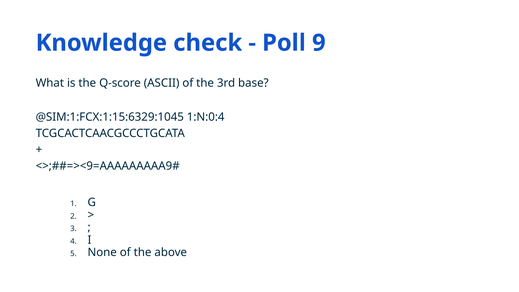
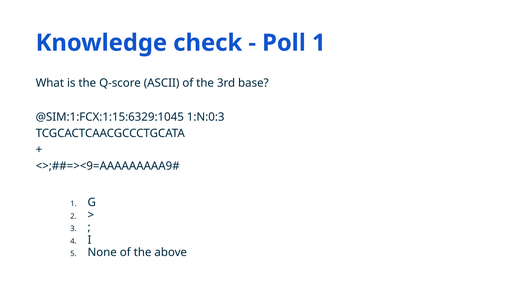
Poll 9: 9 -> 1 (319, 43)
1:N:0:4: 1:N:0:4 -> 1:N:0:3 (206, 117)
